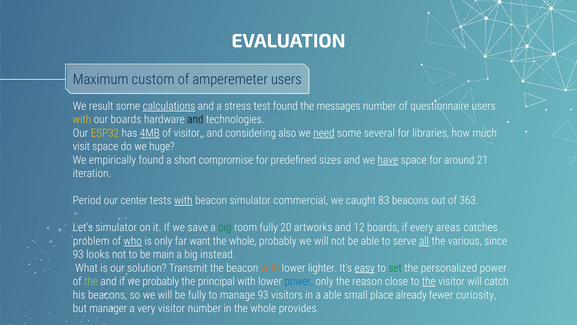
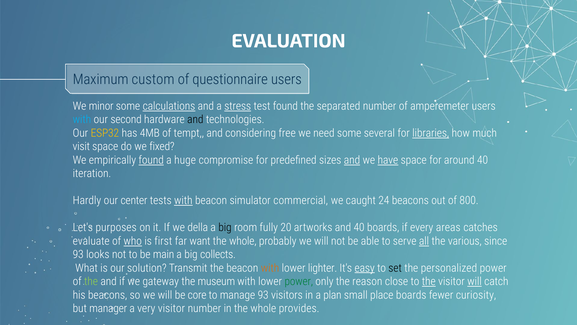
amperemeter: amperemeter -> questionnaire (230, 79)
result: result -> minor (101, 106)
stress underline: none -> present (238, 106)
messages: messages -> separated (338, 106)
questionnaire: questionnaire -> amperemeter (440, 106)
with colour: yellow -> light blue (82, 119)
our boards: boards -> second (126, 119)
4MB underline: present -> none (150, 133)
of visitor: visitor -> tempt (189, 133)
also: also -> free (287, 133)
need underline: present -> none (324, 133)
libraries underline: none -> present (431, 133)
huge: huge -> fixed (162, 146)
found underline: none -> present (151, 160)
short: short -> huge (185, 160)
and underline: none -> present (352, 160)
around 21: 21 -> 40 (483, 160)
Period: Period -> Hardly (87, 200)
83: 83 -> 24 (384, 200)
363: 363 -> 800 (469, 200)
Let's simulator: simulator -> purposes (116, 227)
save: save -> della (198, 227)
big colour: green -> black (225, 227)
and 12: 12 -> 40 (359, 227)
problem: problem -> evaluate (91, 241)
is only: only -> first (163, 241)
instead: instead -> collects (218, 254)
set colour: green -> black (395, 268)
we probably: probably -> gateway (161, 281)
principal: principal -> museum (216, 281)
power colour: blue -> green (299, 281)
will underline: none -> present (475, 281)
be fully: fully -> core (197, 295)
a able: able -> plan (332, 295)
place already: already -> boards (411, 295)
